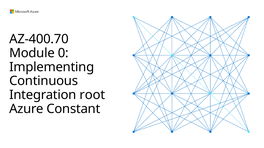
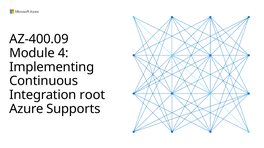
AZ-400.70: AZ-400.70 -> AZ-400.09 (39, 39)
0: 0 -> 4 (63, 53)
Constant: Constant -> Supports (73, 109)
